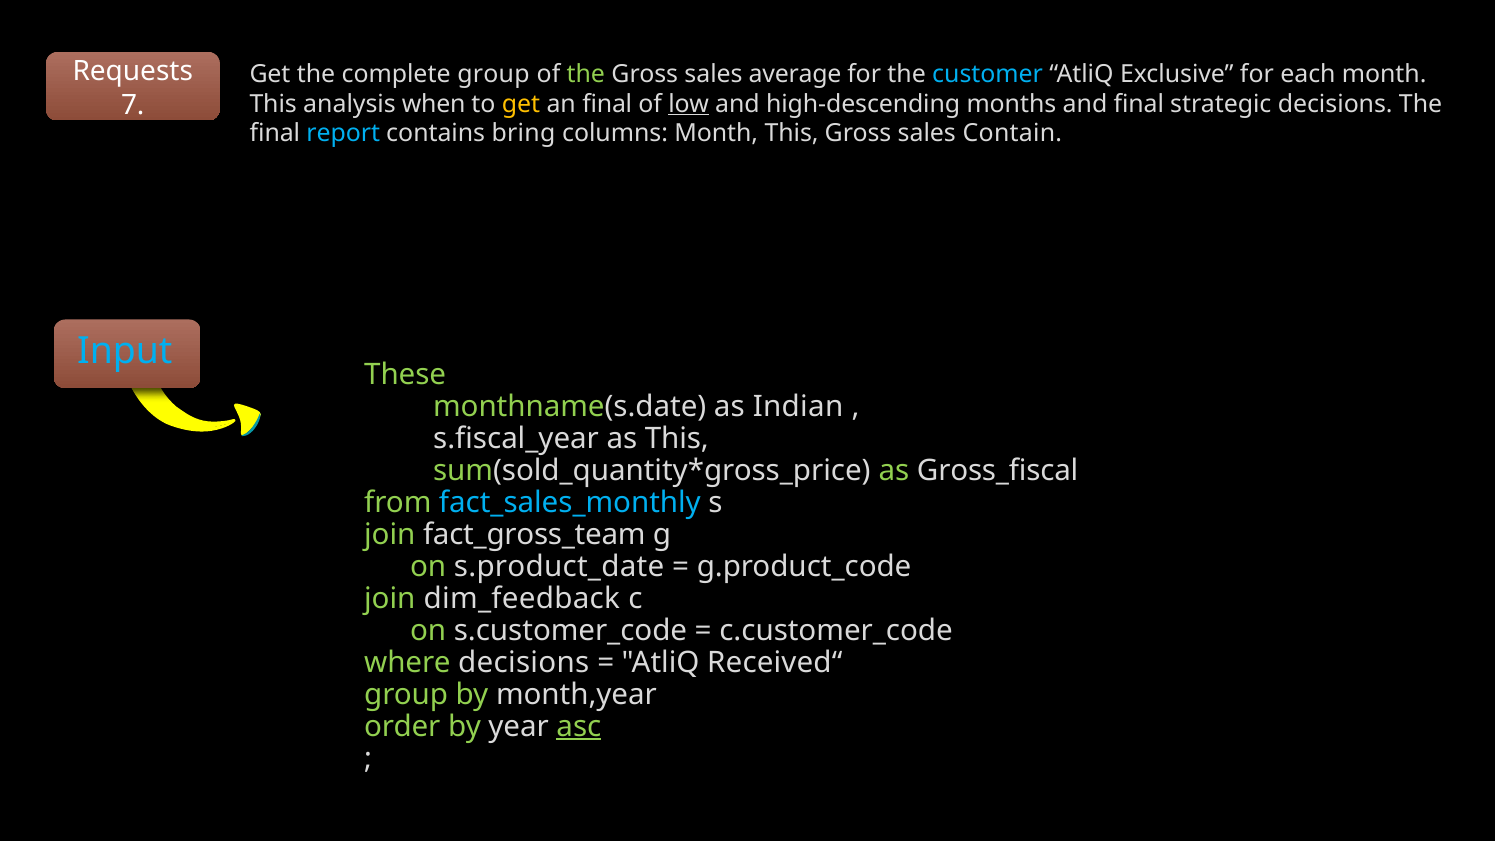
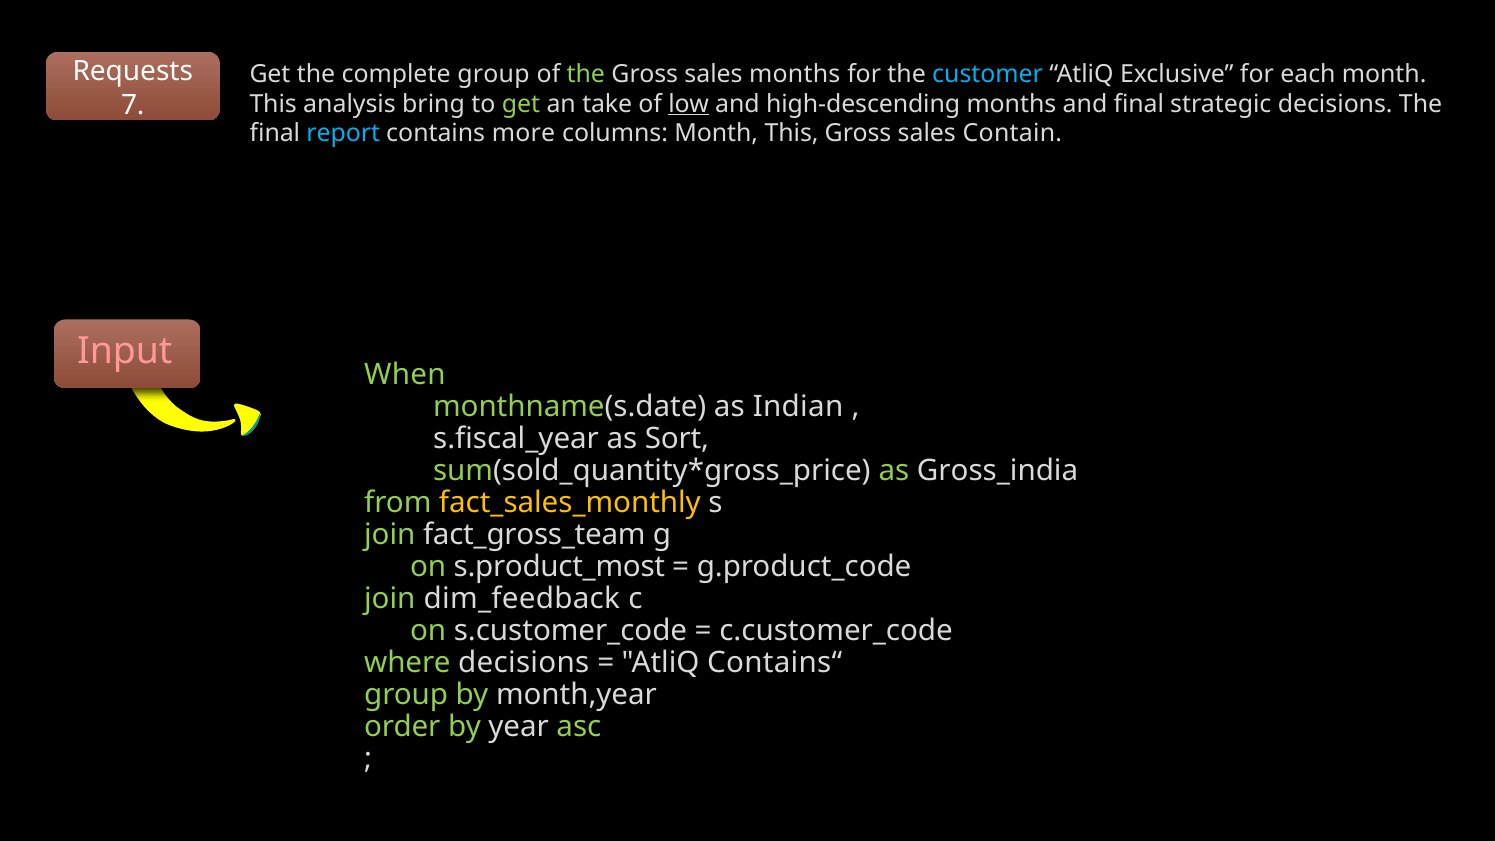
sales average: average -> months (795, 74)
when: when -> bring (434, 104)
get colour: yellow -> light green (521, 104)
an final: final -> take (607, 104)
bring: bring -> more (523, 134)
Input colour: light blue -> pink (125, 352)
These: These -> When (405, 375)
as This: This -> Sort (677, 439)
Gross_fiscal: Gross_fiscal -> Gross_india (998, 471)
fact_sales_monthly colour: light blue -> yellow (570, 503)
s.product_date: s.product_date -> s.product_most (559, 566)
Received“: Received“ -> Contains“ (775, 662)
asc underline: present -> none (579, 726)
